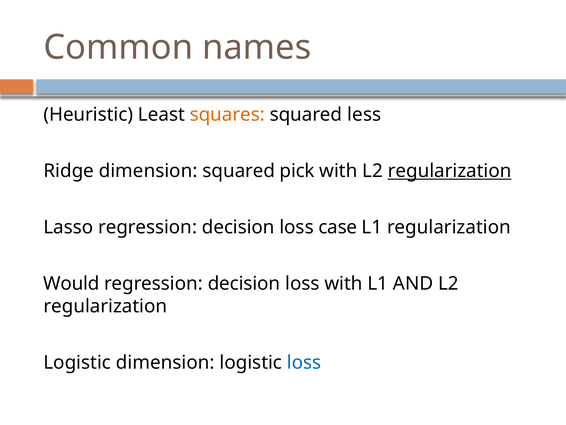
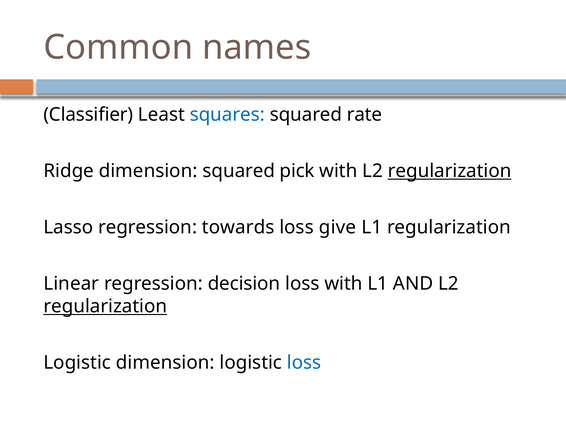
Heuristic: Heuristic -> Classifier (88, 114)
squares colour: orange -> blue (227, 114)
less: less -> rate (364, 114)
Lasso regression decision: decision -> towards (238, 227)
case: case -> give (338, 227)
Would: Would -> Linear (71, 283)
regularization underline: none -> present (105, 306)
